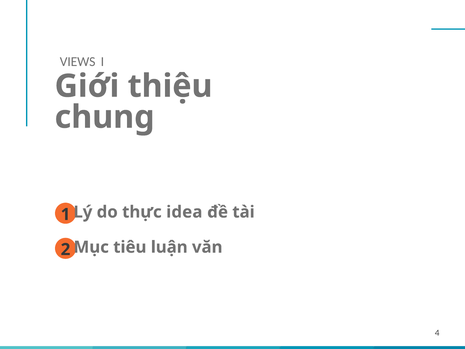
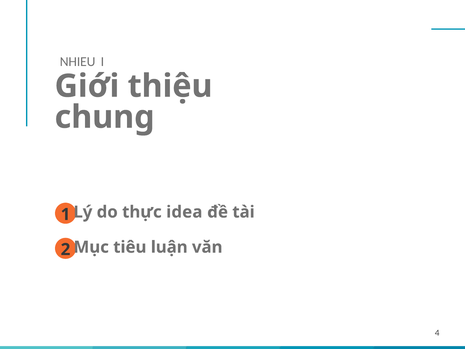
VIEWS: VIEWS -> NHIEU (78, 62)
